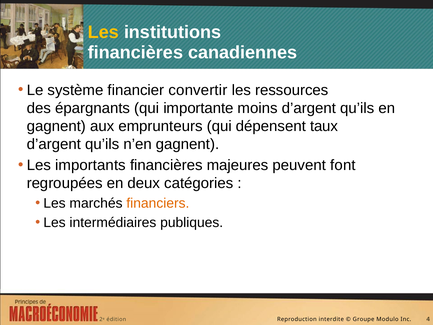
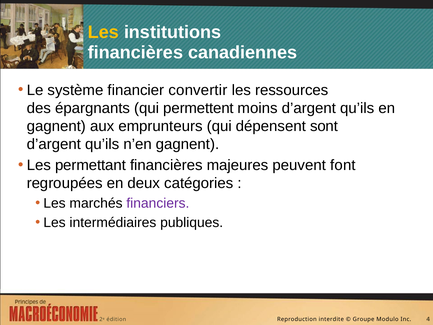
importante: importante -> permettent (199, 108)
taux: taux -> sont (324, 126)
importants: importants -> permettant (91, 165)
financiers colour: orange -> purple (158, 203)
